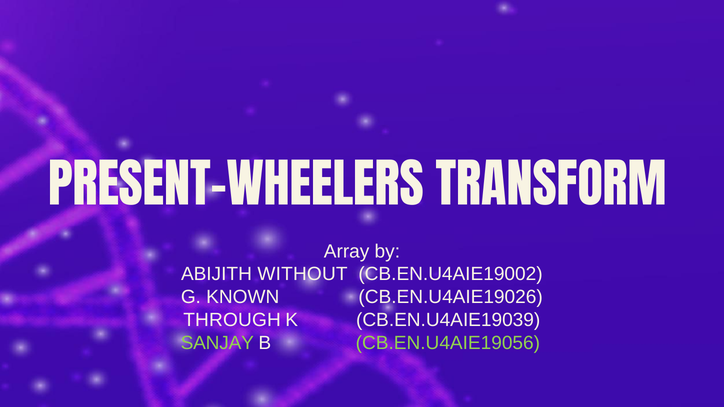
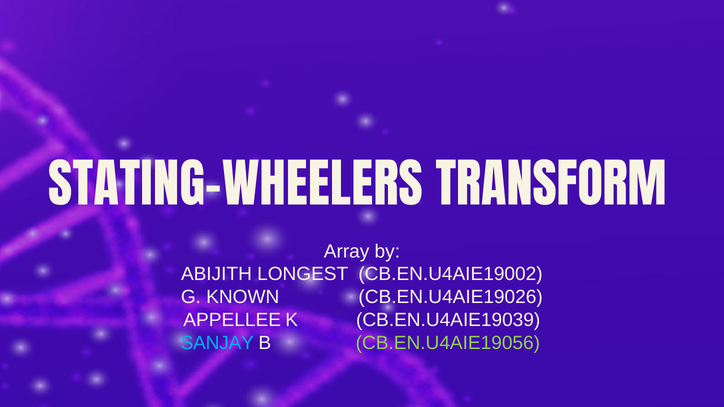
PRESENT-WHEELERS: PRESENT-WHEELERS -> STATING-WHEELERS (236, 188)
WITHOUT: WITHOUT -> LONGEST (303, 274)
THROUGH: THROUGH -> APPELLEE (232, 320)
SANJAY colour: light green -> light blue (217, 343)
